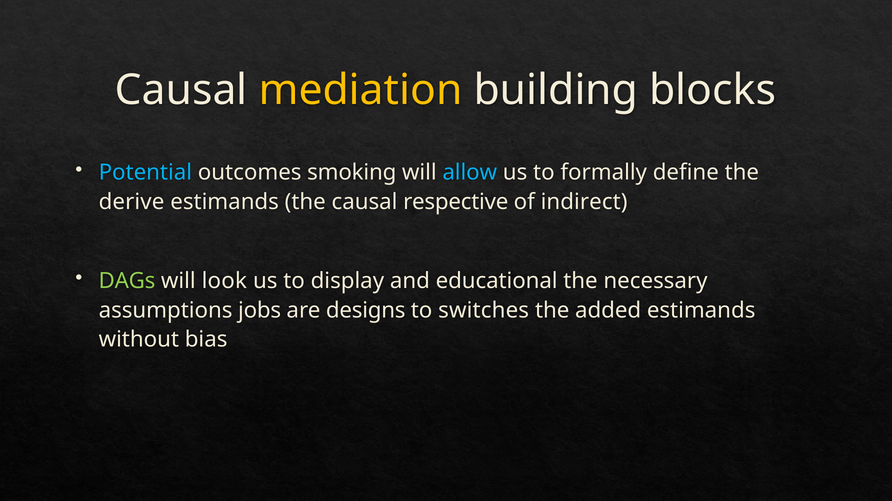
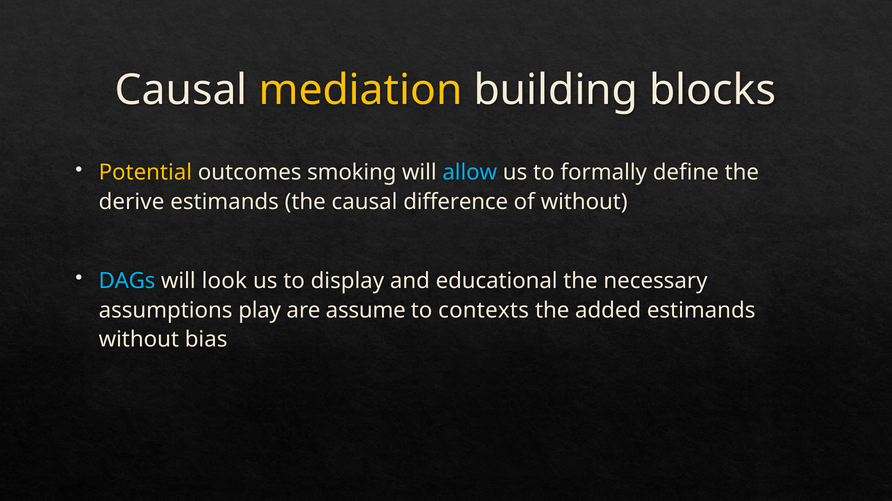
Potential colour: light blue -> yellow (145, 173)
respective: respective -> difference (456, 202)
of indirect: indirect -> without (584, 202)
DAGs colour: light green -> light blue (127, 281)
jobs: jobs -> play (260, 311)
designs: designs -> assume (366, 311)
switches: switches -> contexts (484, 311)
